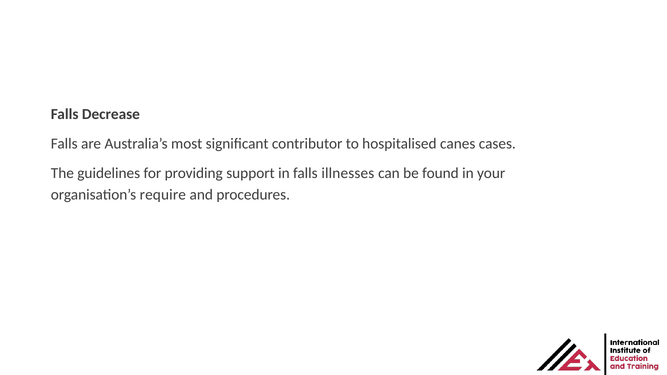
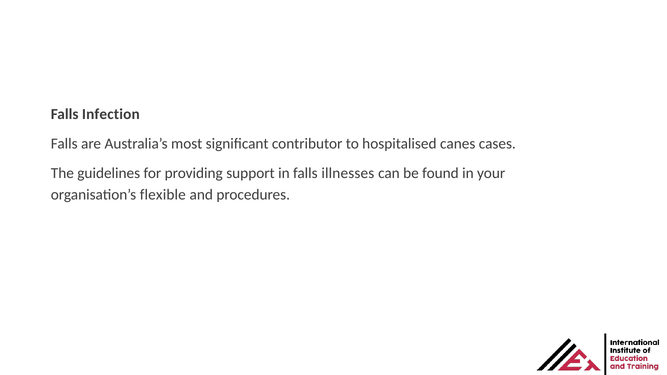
Decrease: Decrease -> Infection (111, 114)
require: require -> flexible (163, 195)
